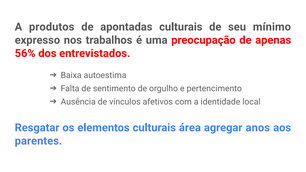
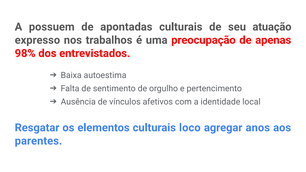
produtos: produtos -> possuem (52, 27)
mínimo: mínimo -> atuação (272, 27)
56%: 56% -> 98% (25, 53)
área: área -> loco (190, 128)
